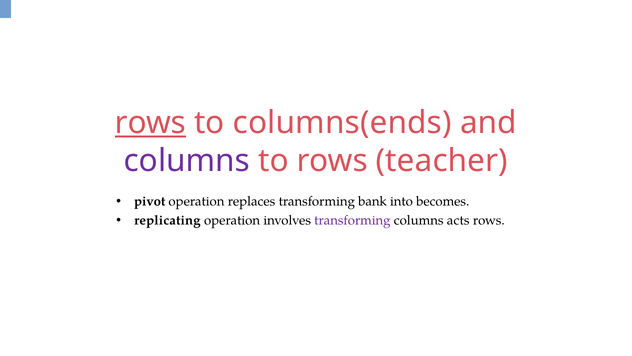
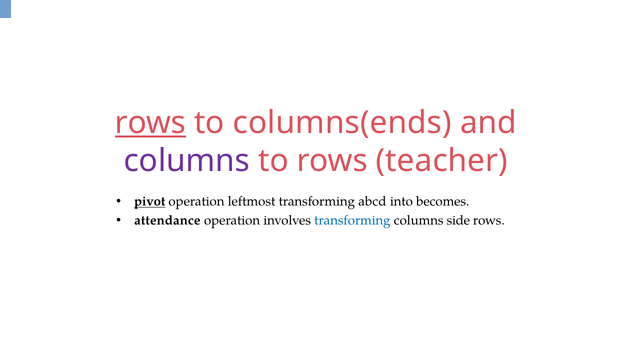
pivot underline: none -> present (150, 201)
replaces: replaces -> leftmost (252, 201)
bank: bank -> abcd (372, 201)
replicating: replicating -> attendance (167, 220)
transforming colour: purple -> blue (352, 220)
acts: acts -> side (458, 220)
